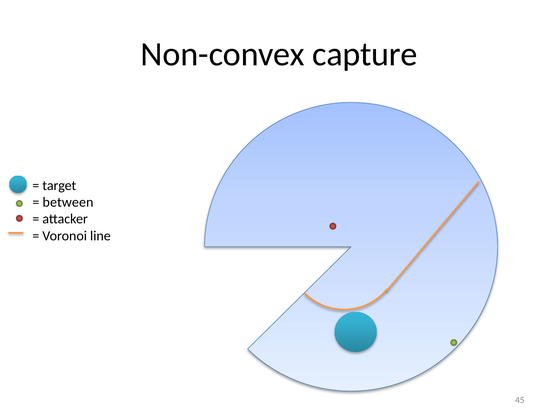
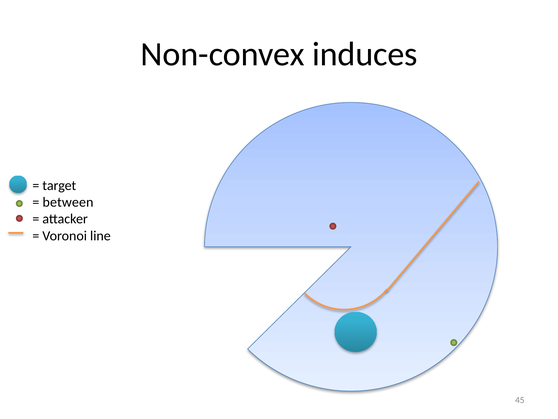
capture: capture -> induces (365, 54)
